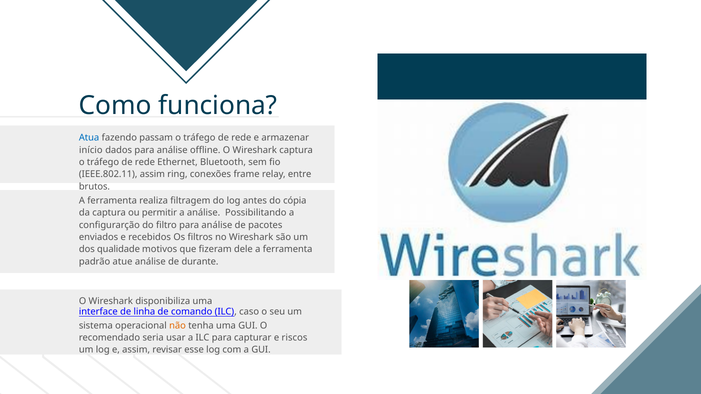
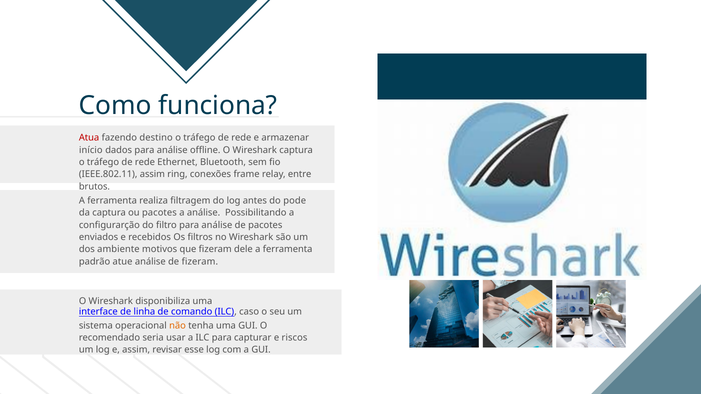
Atua colour: blue -> red (89, 138)
passam: passam -> destino (156, 138)
cópia: cópia -> pode (295, 201)
ou permitir: permitir -> pacotes (159, 213)
qualidade: qualidade -> ambiente (118, 250)
de durante: durante -> fizeram (200, 262)
